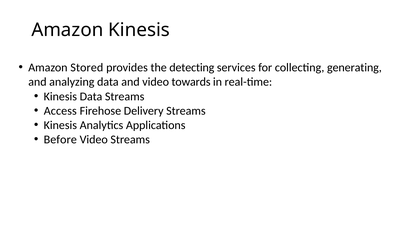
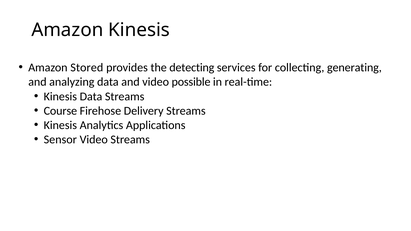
towards: towards -> possible (191, 82)
Access: Access -> Course (60, 111)
Before: Before -> Sensor (60, 140)
